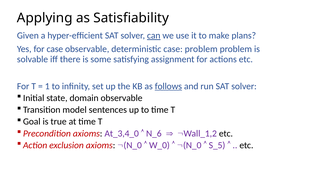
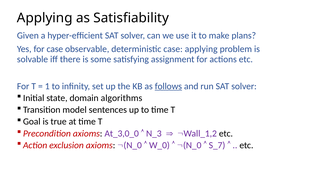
can underline: present -> none (154, 36)
case problem: problem -> applying (201, 49)
domain observable: observable -> algorithms (121, 98)
At_3,4_0: At_3,4_0 -> At_3,0_0 (122, 134)
N_6: N_6 -> N_3 (154, 134)
S_5: S_5 -> S_7 (217, 145)
